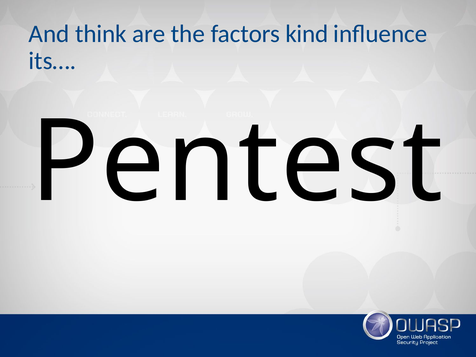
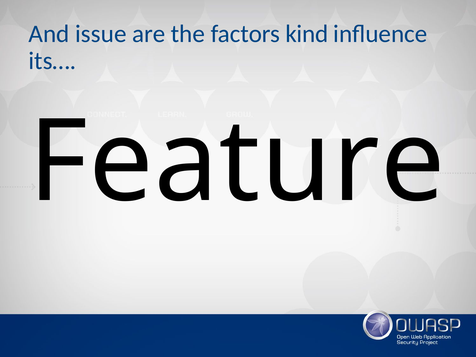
think: think -> issue (101, 34)
Pentest: Pentest -> Feature (237, 162)
